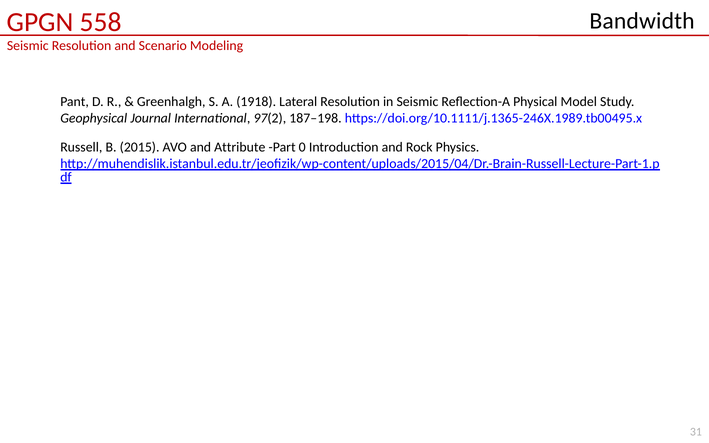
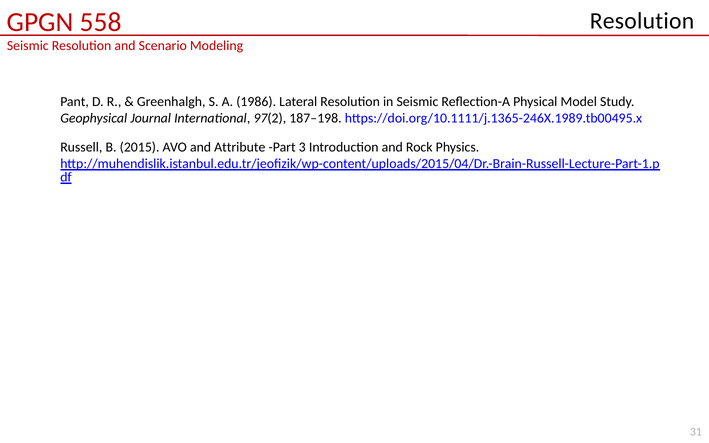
Bandwidth: Bandwidth -> Resolution (642, 21)
1918: 1918 -> 1986 (256, 102)
0: 0 -> 3 (302, 147)
